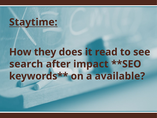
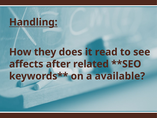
Staytime: Staytime -> Handling (33, 22)
search: search -> affects (26, 64)
impact: impact -> related (91, 64)
